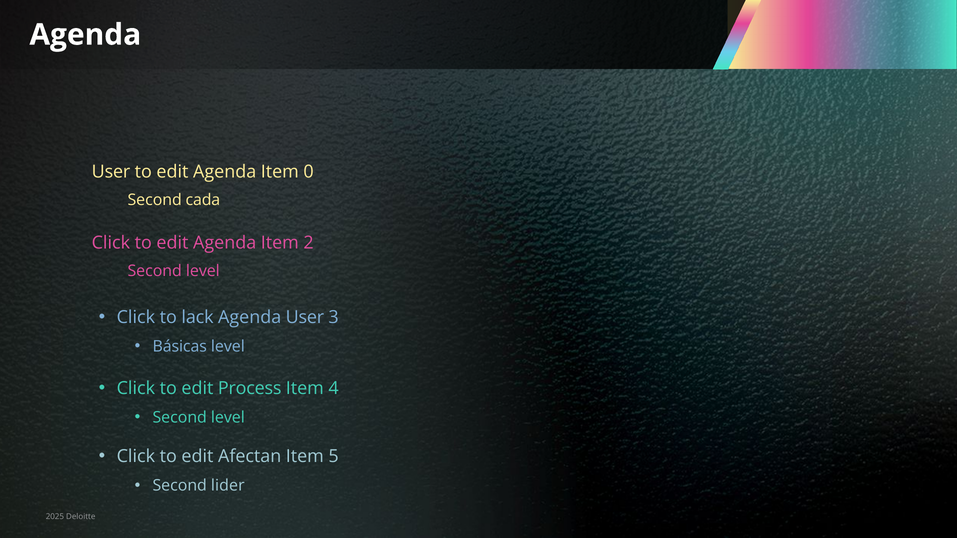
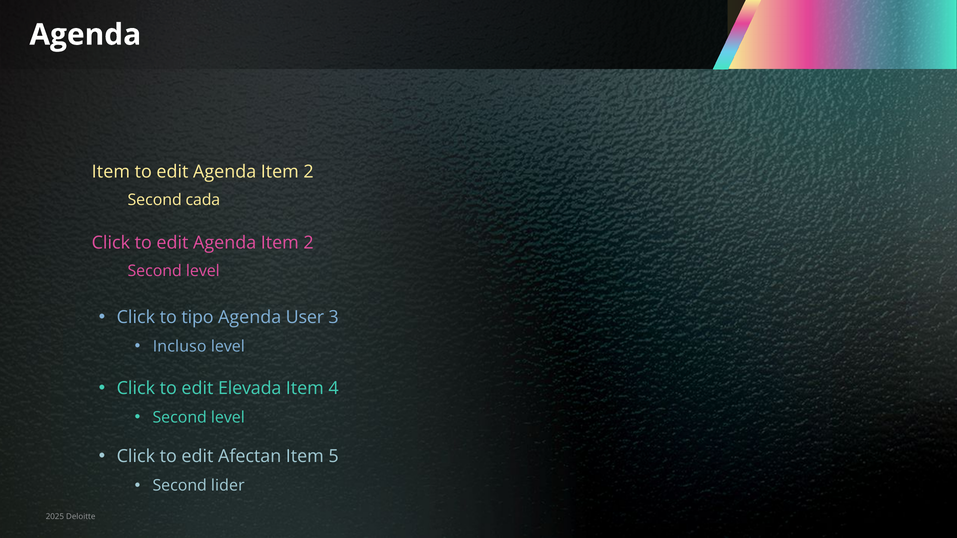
User: User -> Item (111, 172)
0: 0 -> 2 (309, 172)
lack: lack -> tipo (198, 317)
Básicas: Básicas -> Incluso (180, 347)
Process: Process -> Elevada (250, 388)
